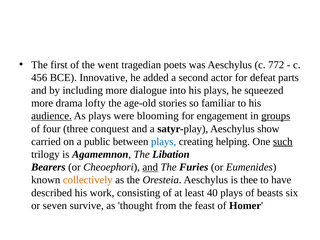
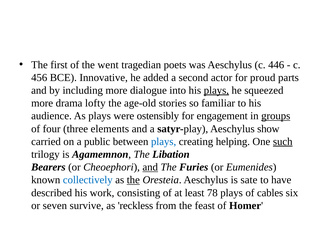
772: 772 -> 446 (276, 65)
defeat: defeat -> proud (263, 78)
plays underline: none -> present (216, 90)
audience underline: present -> none (51, 116)
blooming: blooming -> ostensibly (158, 116)
conquest: conquest -> elements (110, 129)
collectively colour: orange -> blue (88, 180)
the underline: none -> present (133, 180)
thee: thee -> sate (249, 180)
40: 40 -> 78 (212, 193)
beasts: beasts -> cables (270, 193)
thought: thought -> reckless (135, 206)
